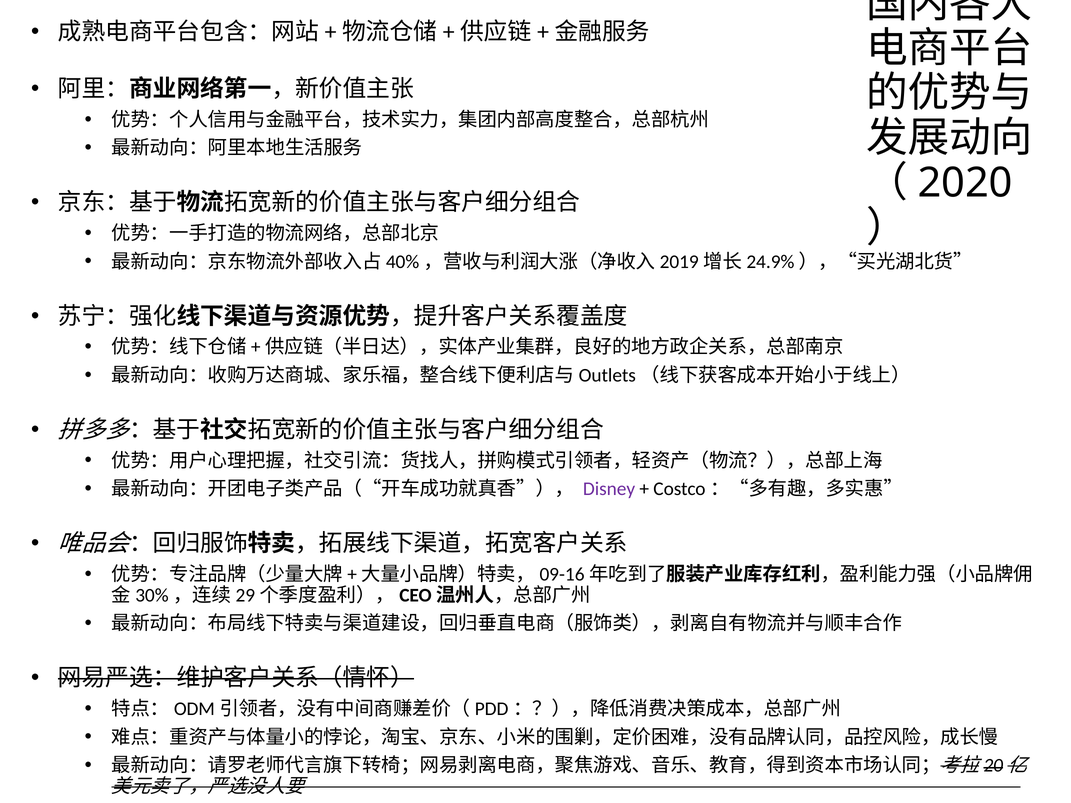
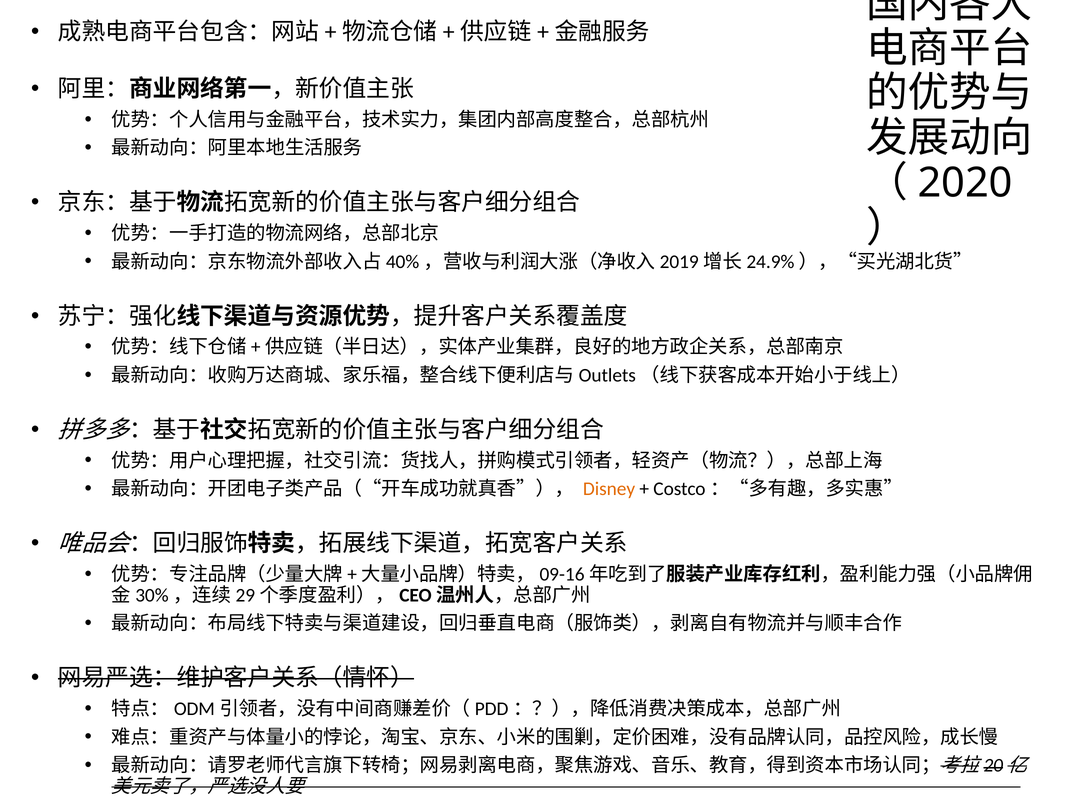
Disney colour: purple -> orange (609, 489)
